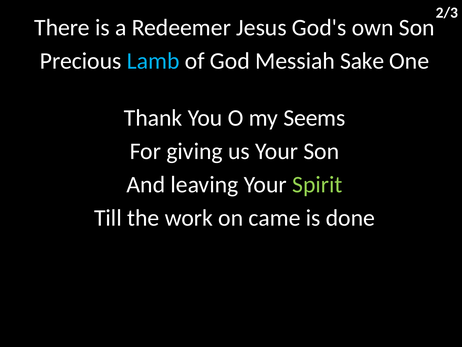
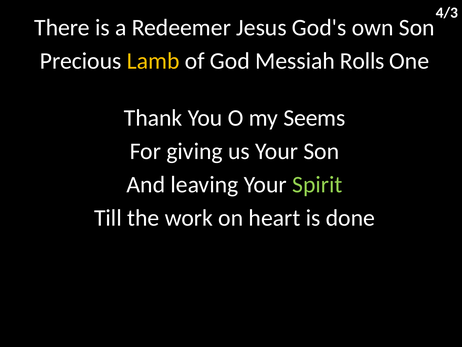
2/3: 2/3 -> 4/3 (447, 13)
Lamb colour: light blue -> yellow (153, 61)
Sake: Sake -> Rolls (362, 61)
came: came -> heart (275, 218)
